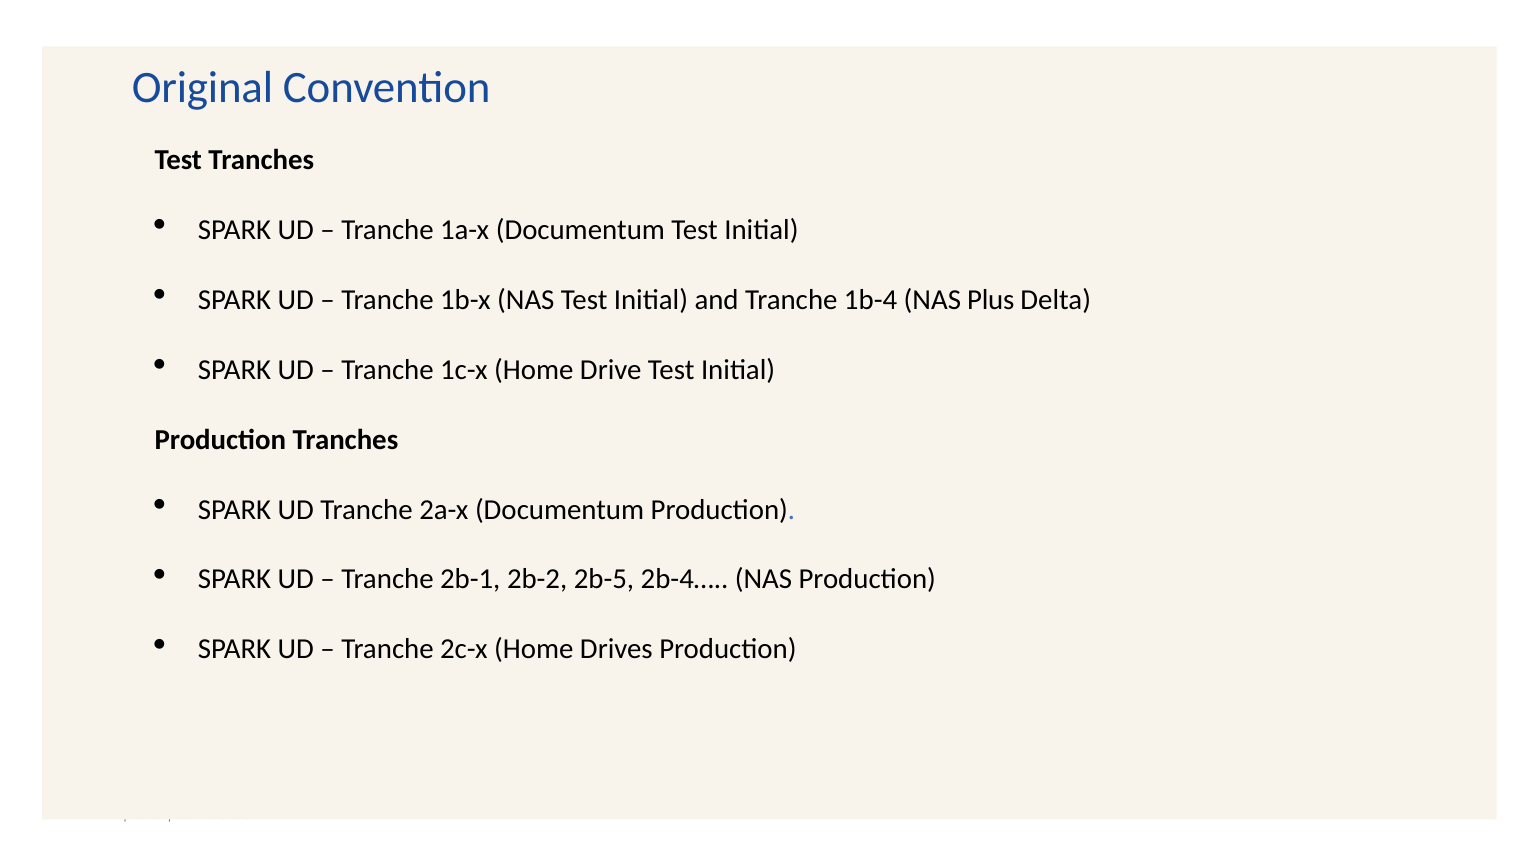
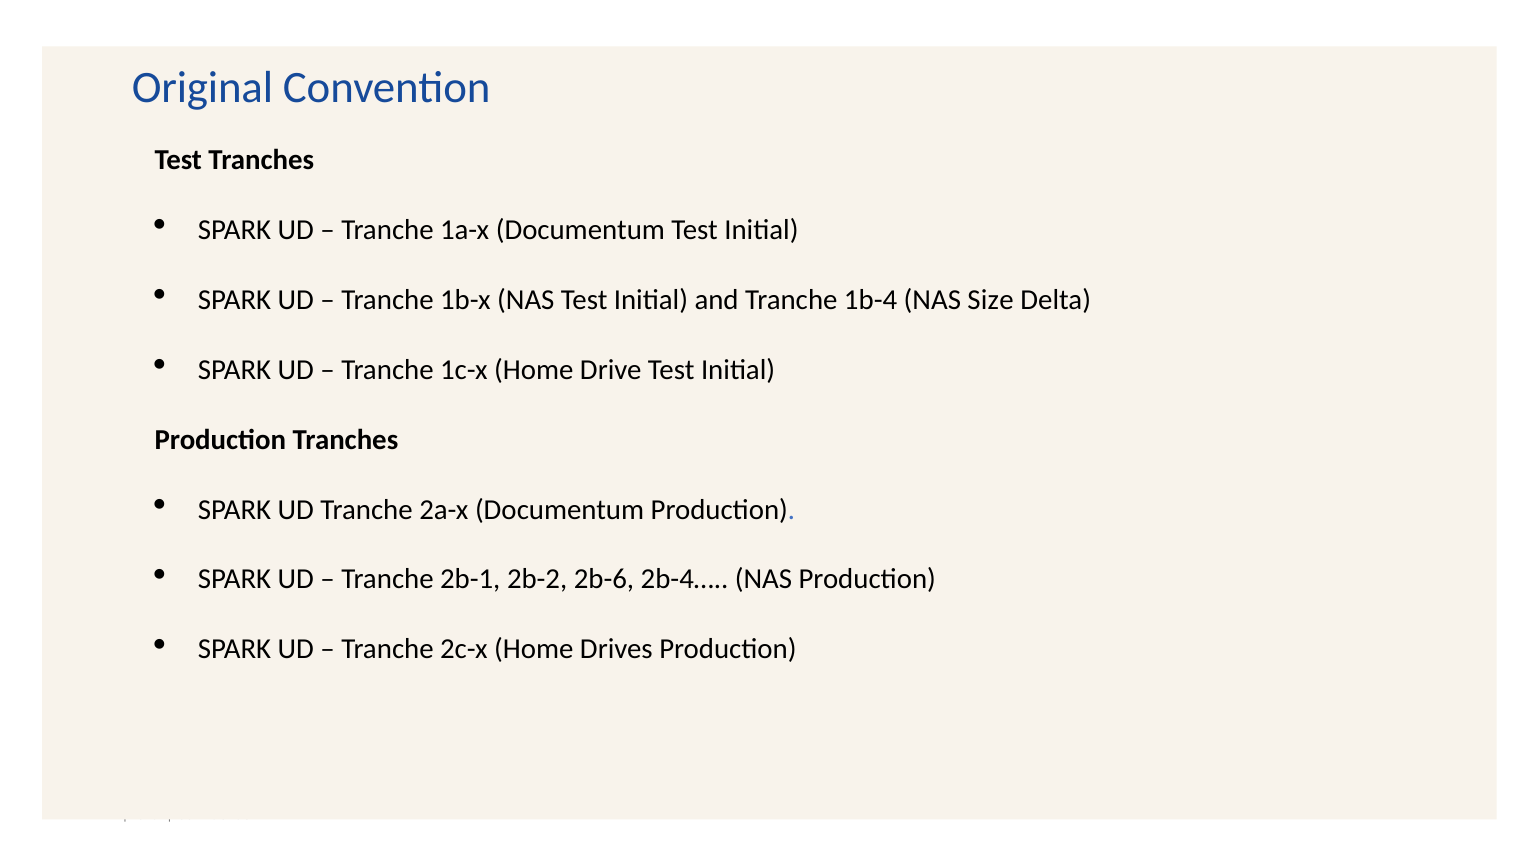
Plus: Plus -> Size (991, 300)
2b-5: 2b-5 -> 2b-6 (604, 579)
